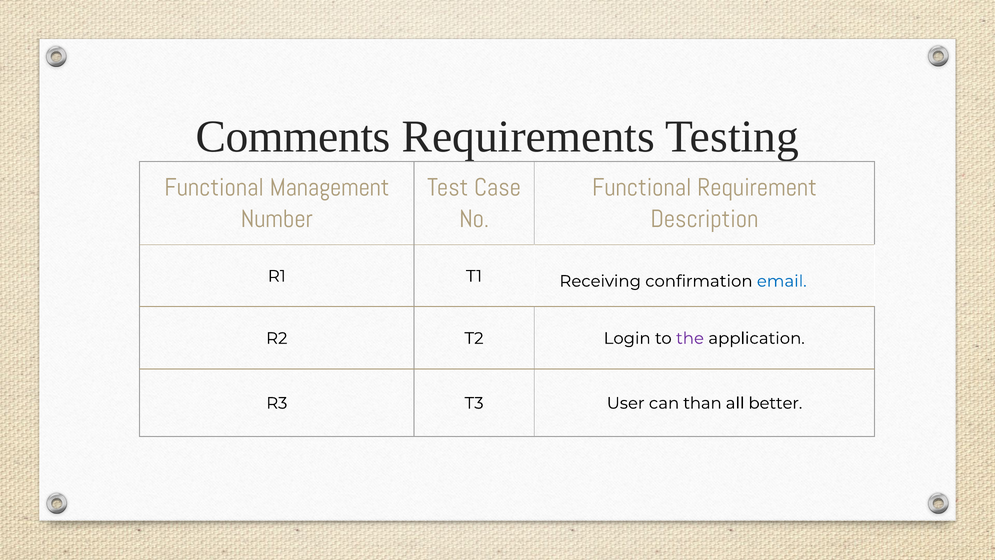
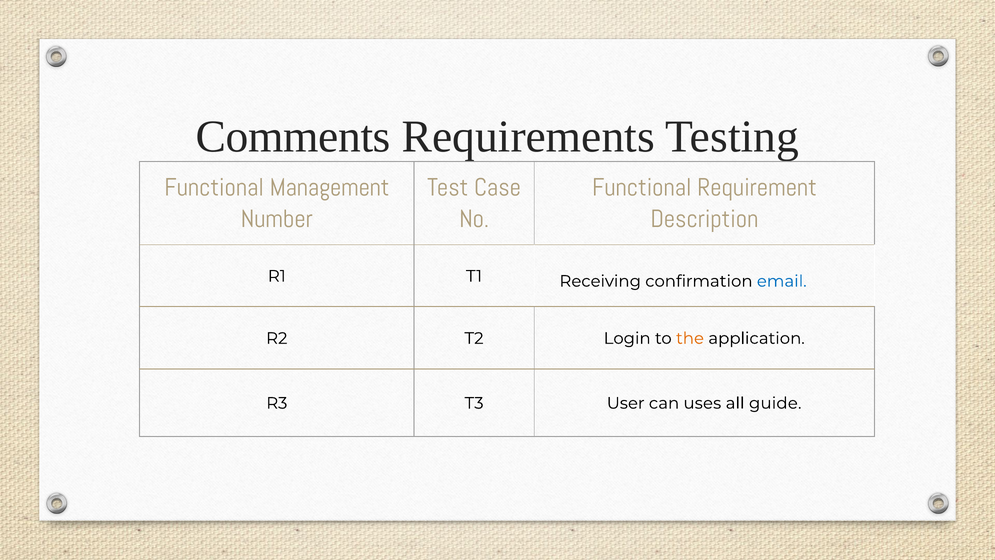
the colour: purple -> orange (690, 338)
than: than -> uses (702, 403)
better: better -> guide (775, 403)
